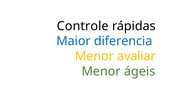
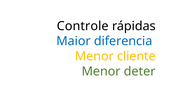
avaliar: avaliar -> cliente (136, 56)
ágeis: ágeis -> deter (140, 71)
